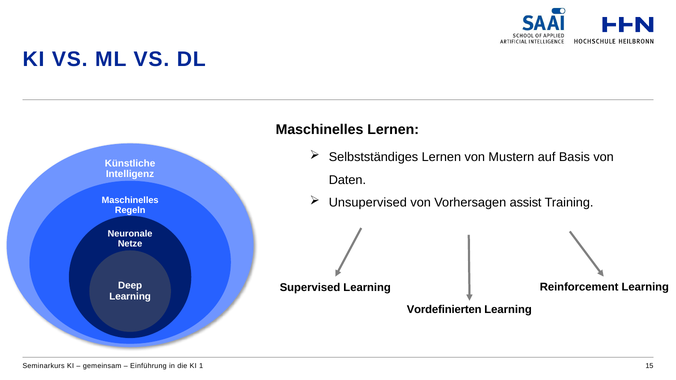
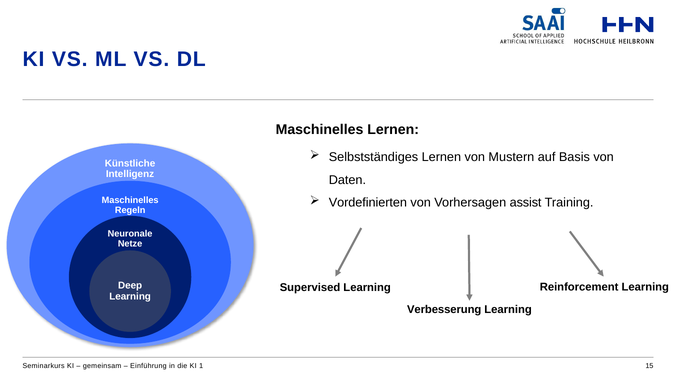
Unsupervised: Unsupervised -> Vordefinierten (368, 203)
Vordefinierten: Vordefinierten -> Verbesserung (444, 310)
